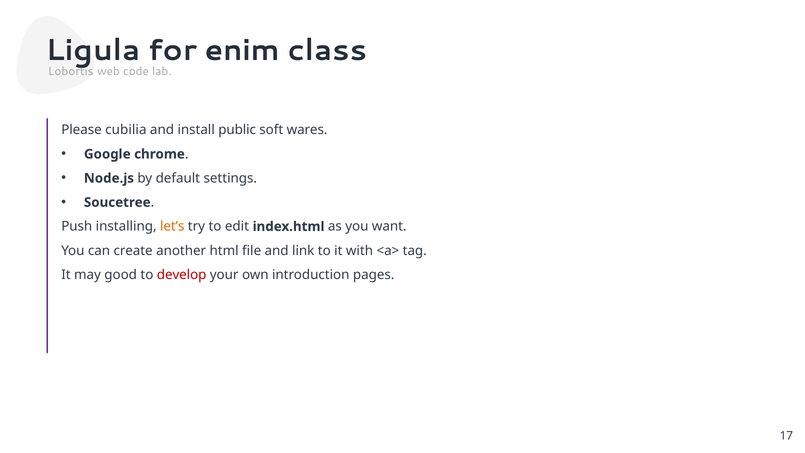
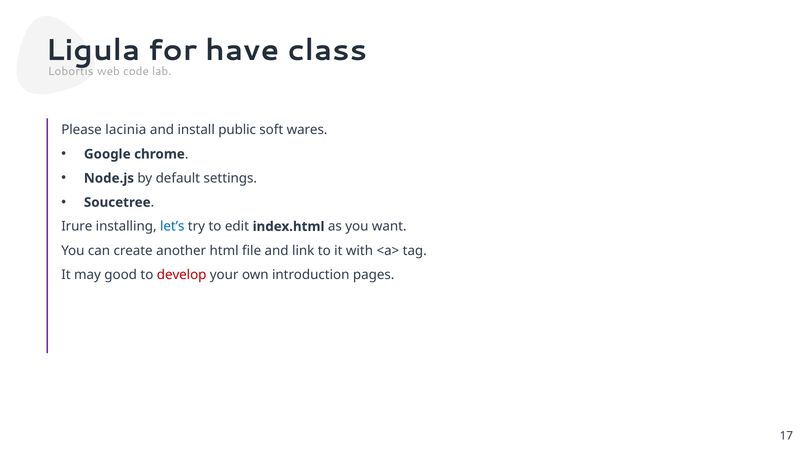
enim: enim -> have (242, 50)
cubilia: cubilia -> lacinia (126, 130)
Push: Push -> Irure (77, 226)
let’s colour: orange -> blue (172, 226)
